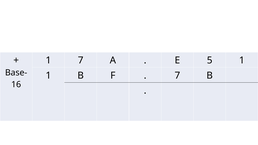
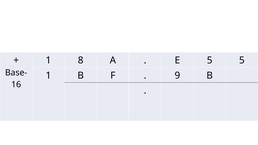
1 7: 7 -> 8 (81, 60)
5 1: 1 -> 5 (242, 60)
7: 7 -> 9 (177, 76)
